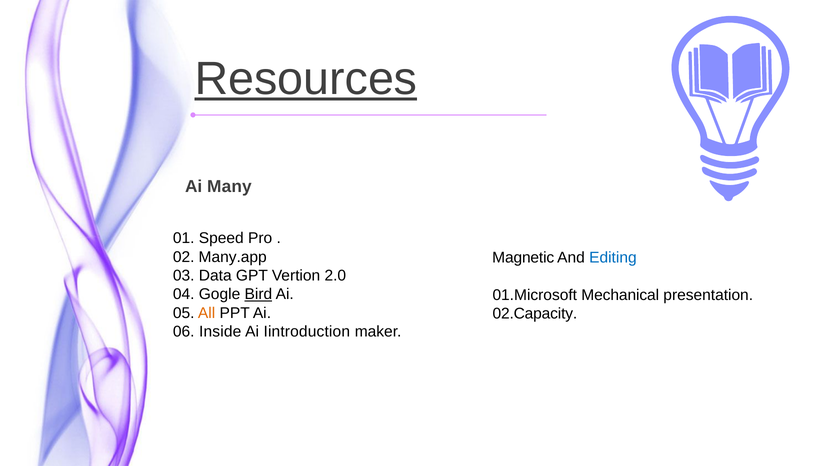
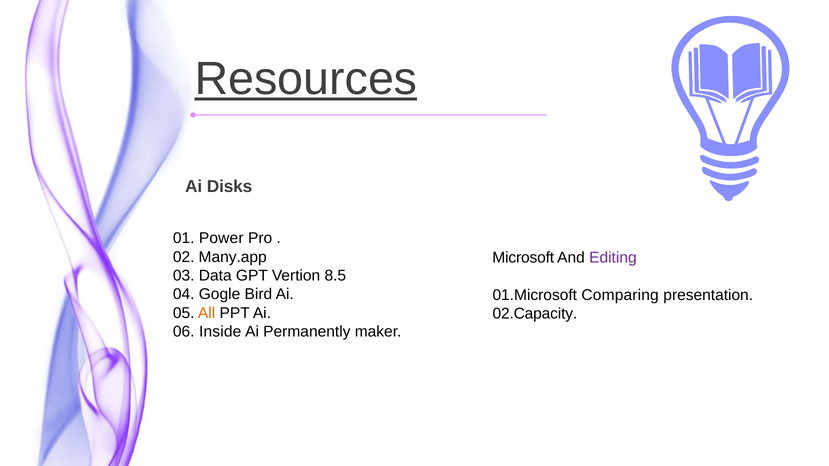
Many: Many -> Disks (230, 186)
Speed: Speed -> Power (221, 238)
Magnetic: Magnetic -> Microsoft (523, 258)
Editing colour: blue -> purple (613, 258)
2.0: 2.0 -> 8.5 (335, 276)
Bird underline: present -> none (258, 294)
Mechanical: Mechanical -> Comparing (620, 295)
Iintroduction: Iintroduction -> Permanently (307, 332)
